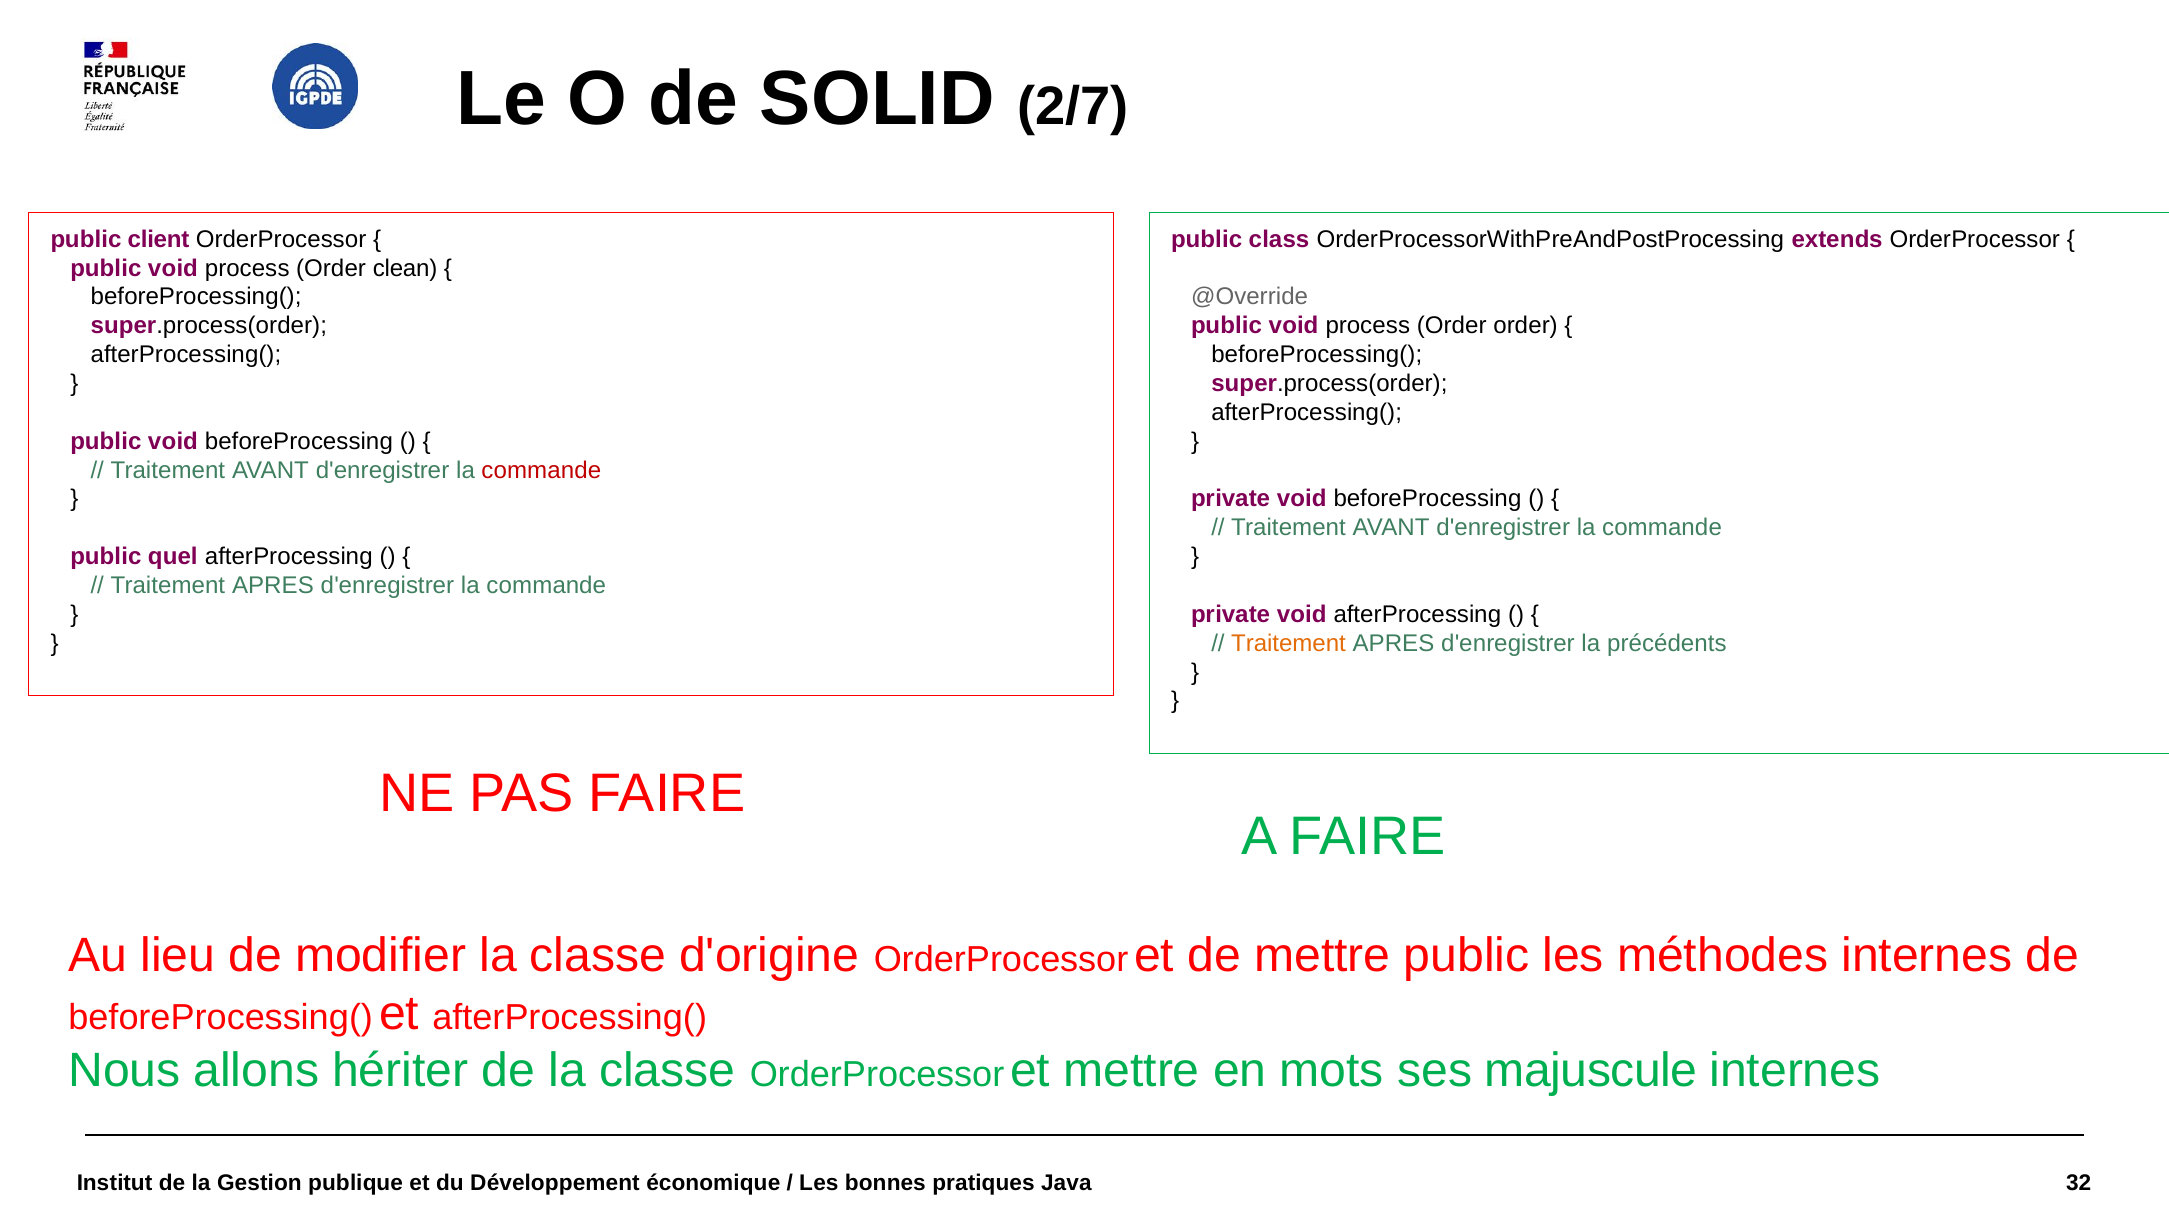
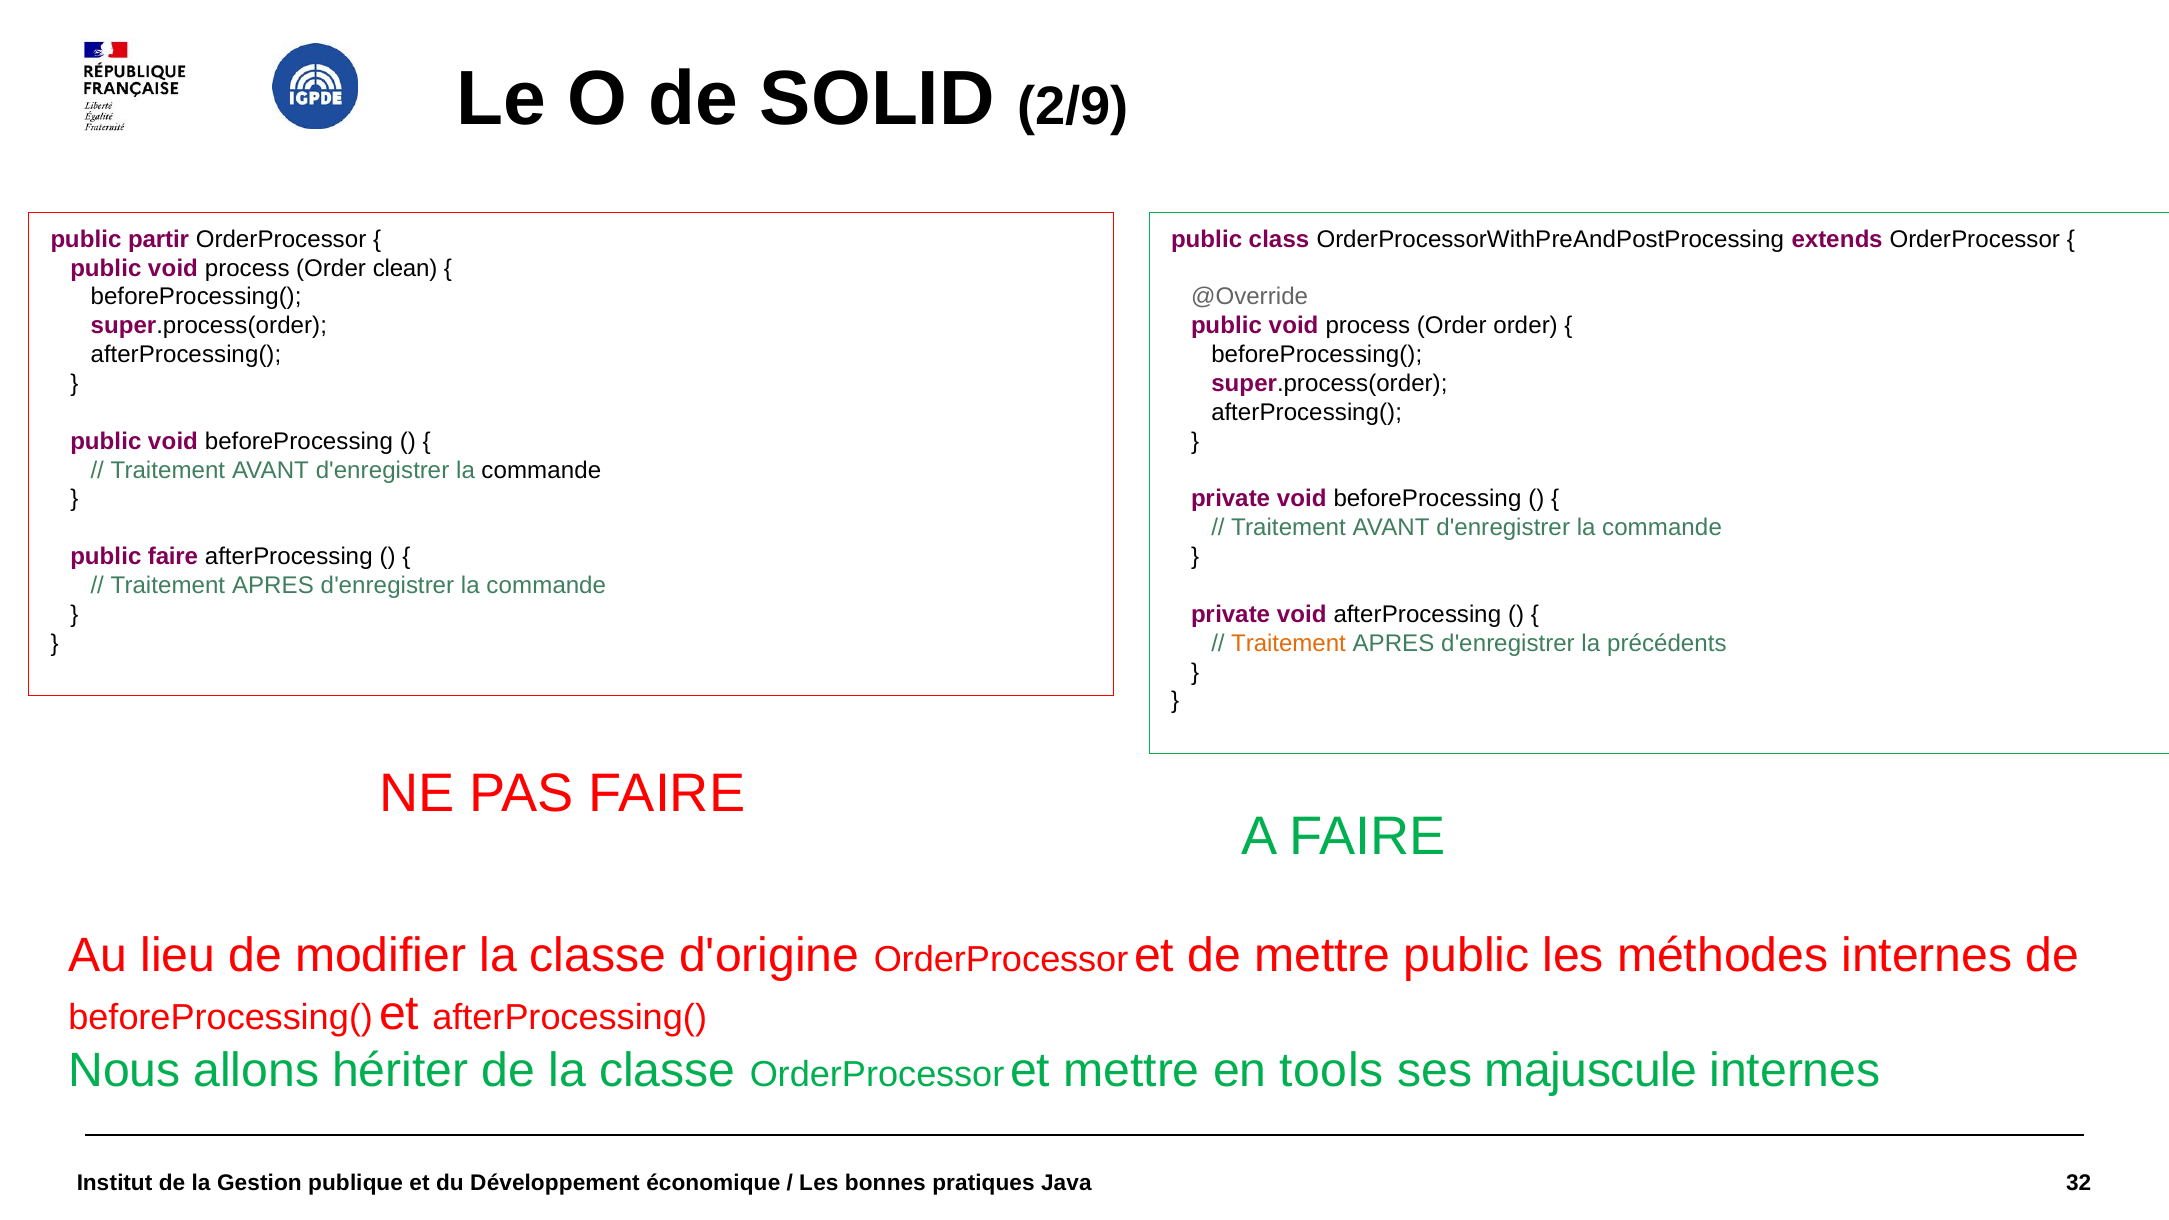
2/7: 2/7 -> 2/9 (1073, 107)
client: client -> partir (158, 239)
commande colour: red -> black (541, 470)
public quel: quel -> faire (173, 557)
mots: mots -> tools (1332, 1071)
